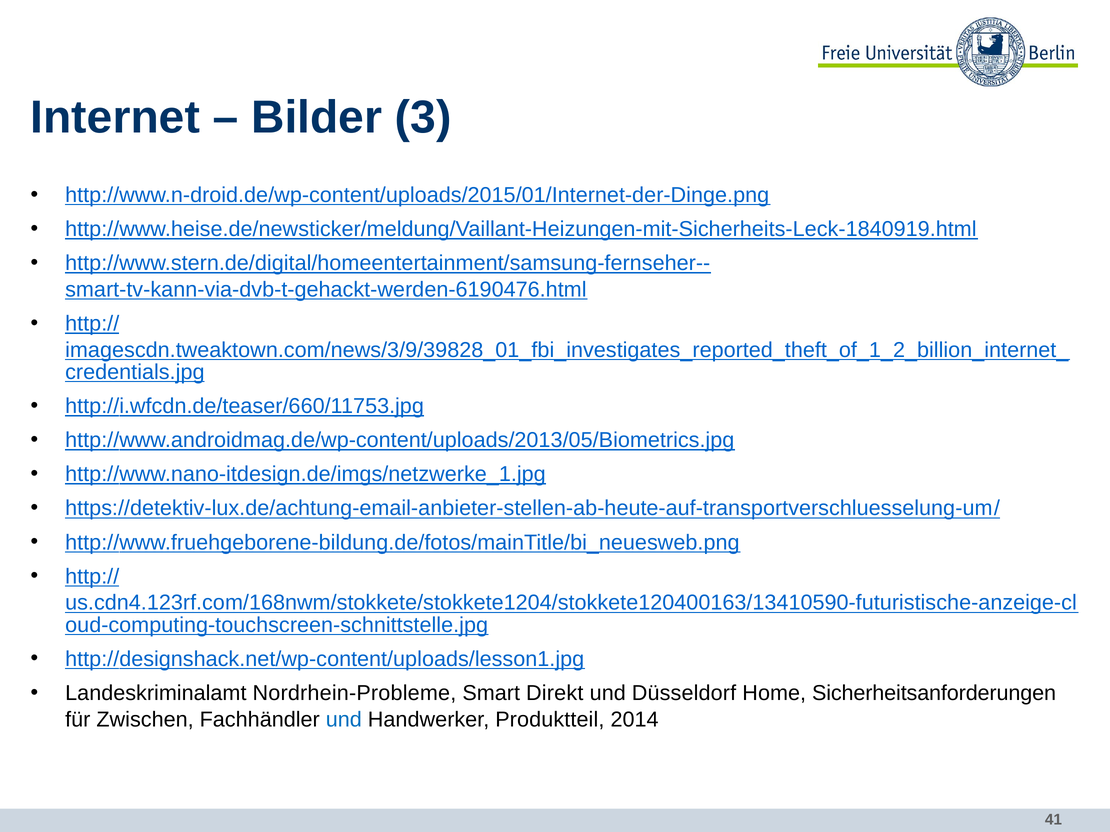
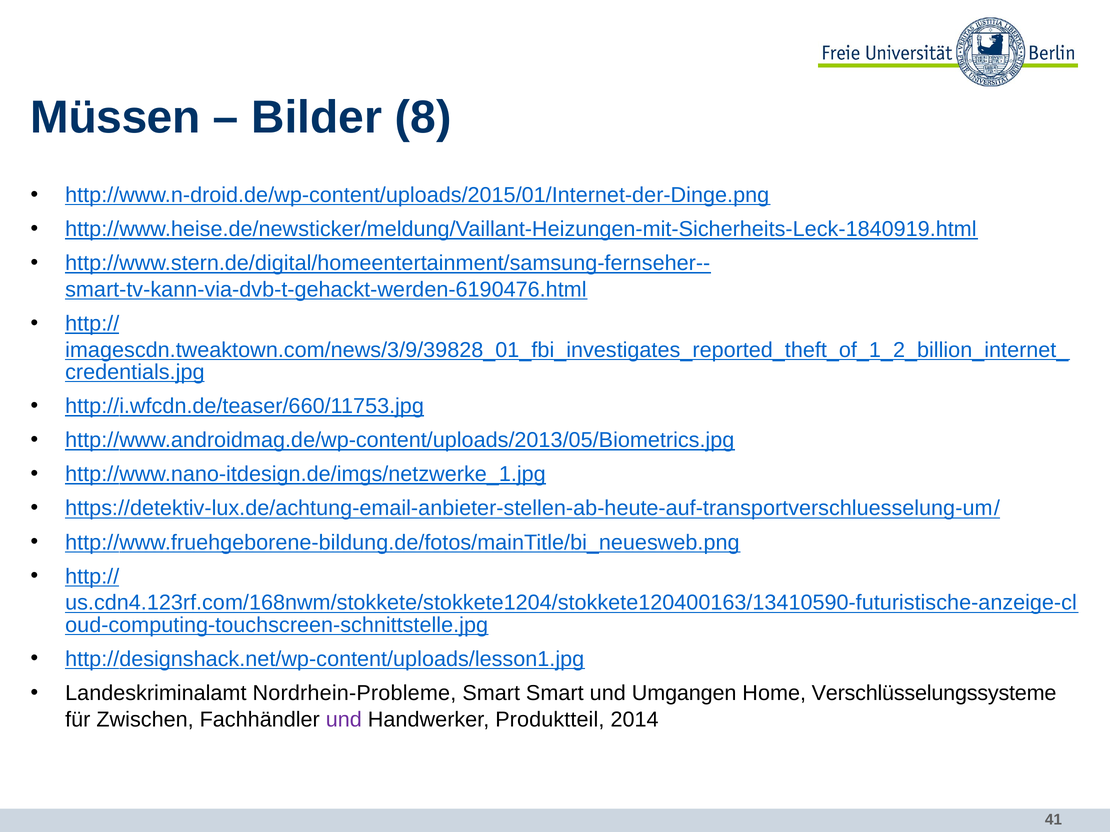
Internet: Internet -> Müssen (115, 118)
3: 3 -> 8 (423, 118)
Smart Direkt: Direkt -> Smart (555, 693)
Düsseldorf: Düsseldorf -> Umgangen (684, 693)
Sicherheitsanforderungen: Sicherheitsanforderungen -> Verschlüsselungssysteme (934, 693)
und colour: blue -> purple (344, 720)
